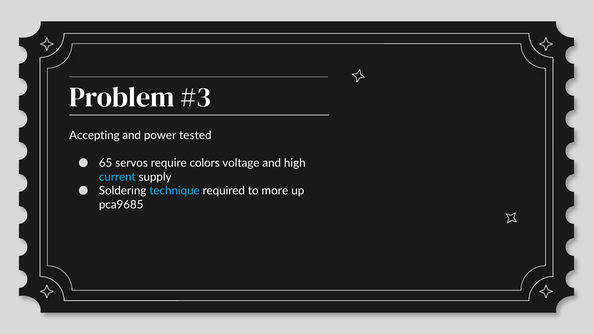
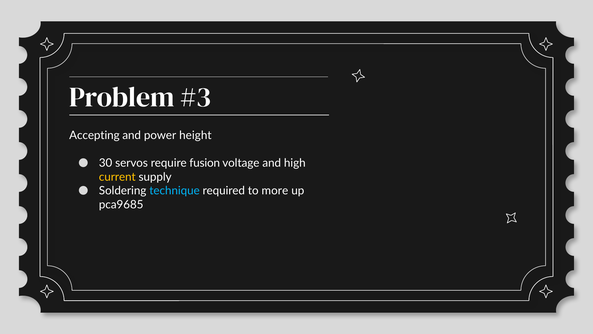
tested: tested -> height (195, 135)
65: 65 -> 30 (106, 163)
colors: colors -> fusion (205, 163)
current colour: light blue -> yellow (117, 177)
